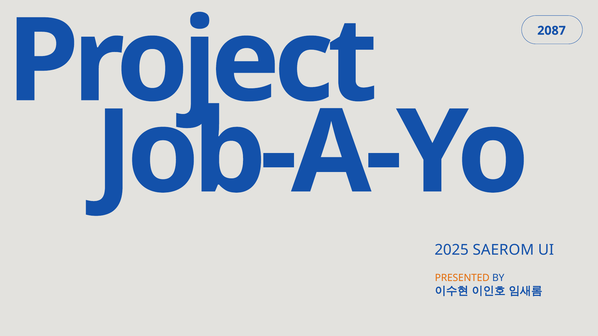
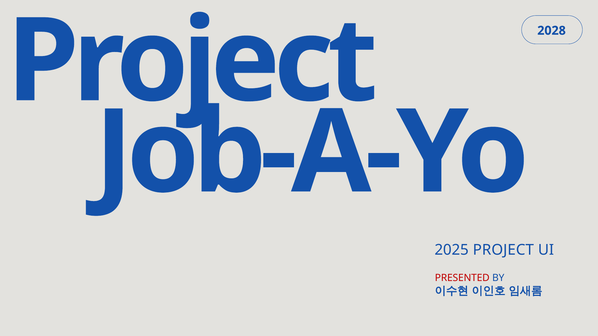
2087: 2087 -> 2028 (552, 31)
2025 SAEROM: SAEROM -> PROJECT (503, 250)
PRESENTED colour: orange -> red (462, 278)
